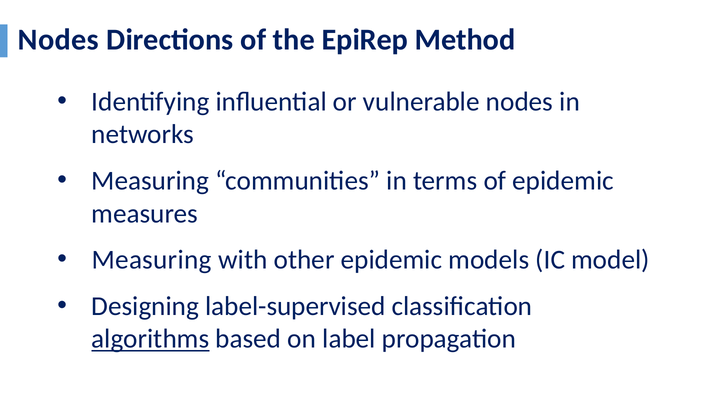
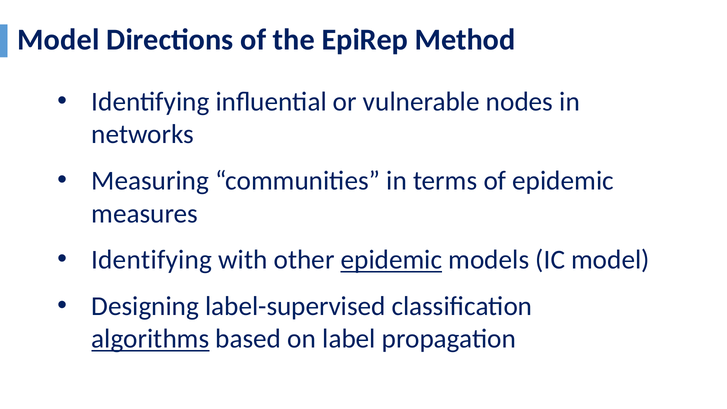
Nodes: Nodes -> Model (58, 40)
Measuring: Measuring -> Identifying (152, 260)
epidemic underline: none -> present (391, 260)
